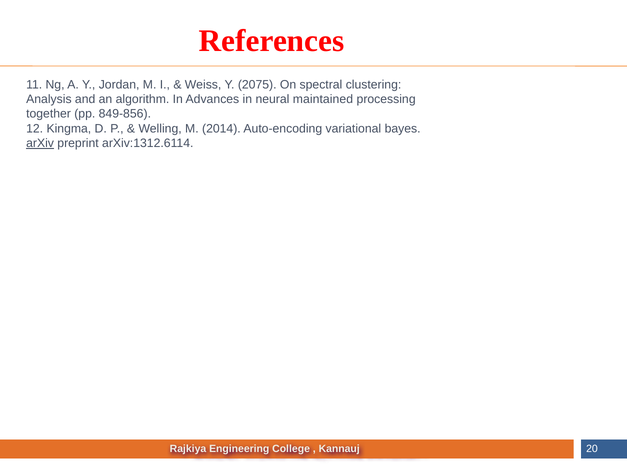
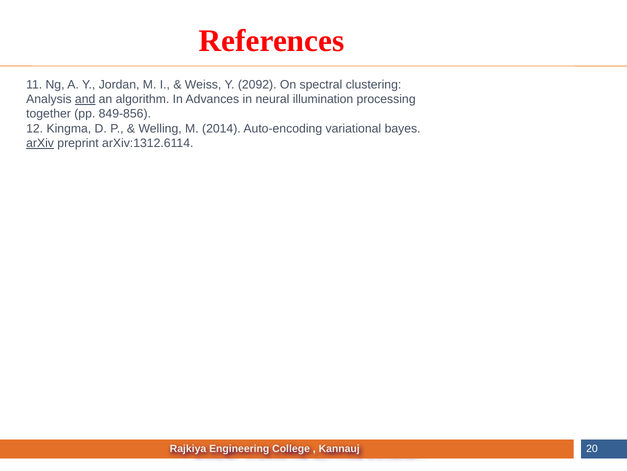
2075: 2075 -> 2092 (257, 84)
and underline: none -> present (85, 99)
maintained: maintained -> illumination (323, 99)
